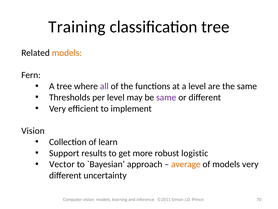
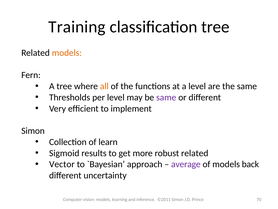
all colour: purple -> orange (104, 86)
Vision: Vision -> Simon (33, 131)
Support: Support -> Sigmoid (64, 153)
robust logistic: logistic -> related (195, 153)
average colour: orange -> purple (186, 164)
models very: very -> back (250, 164)
